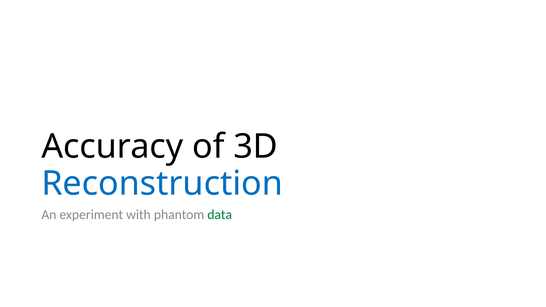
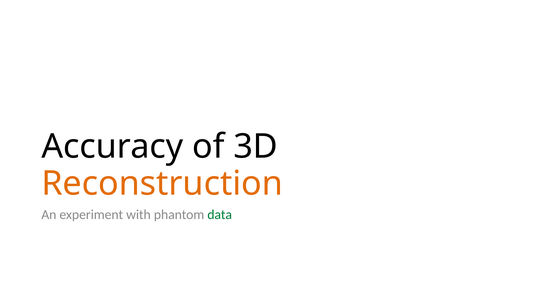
Reconstruction colour: blue -> orange (162, 184)
